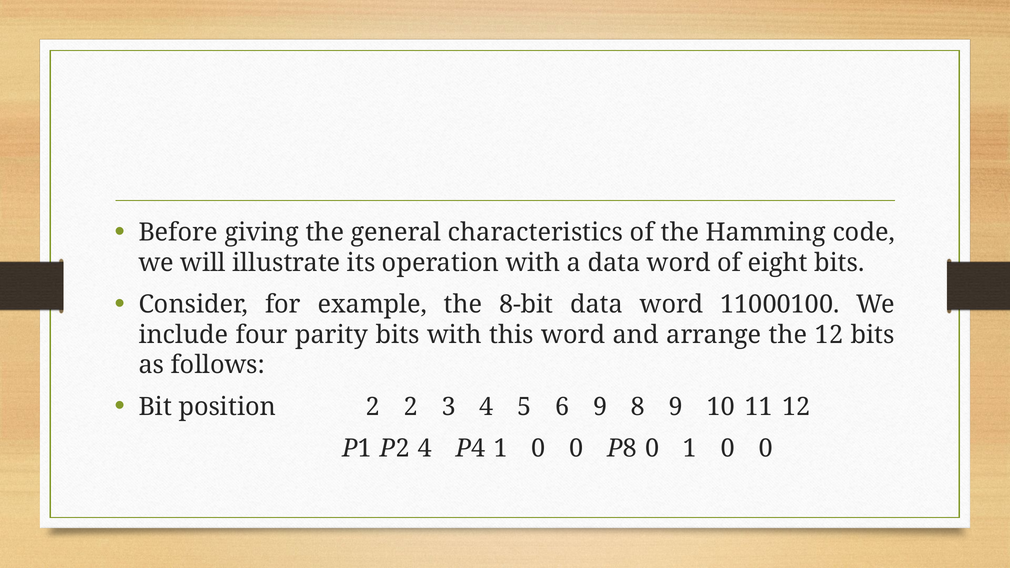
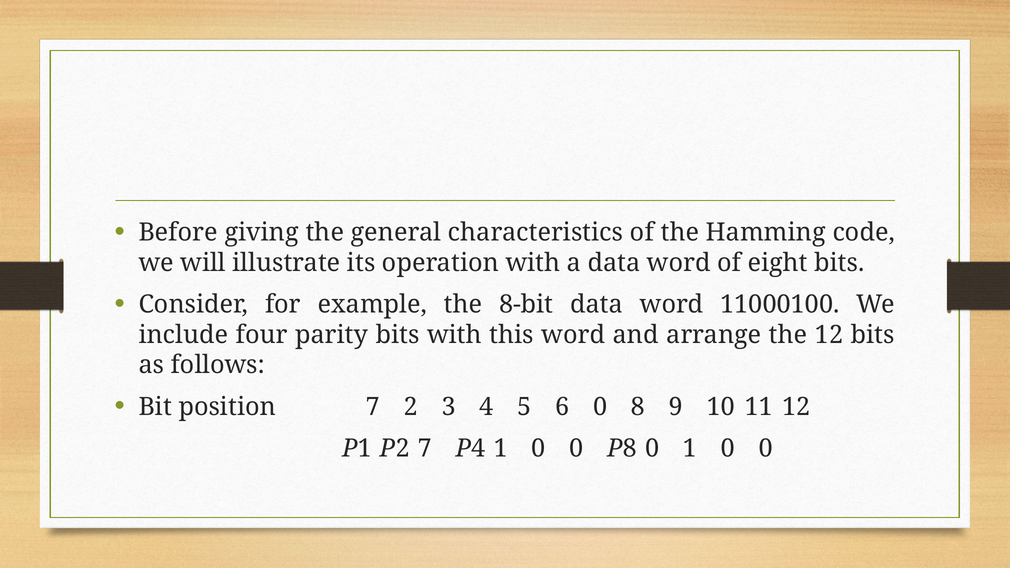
position 2: 2 -> 7 (373, 407)
6 9: 9 -> 0 (600, 407)
P2 4: 4 -> 7 (425, 448)
